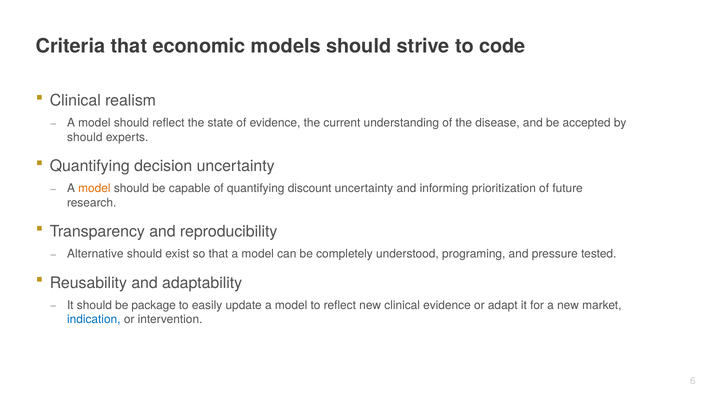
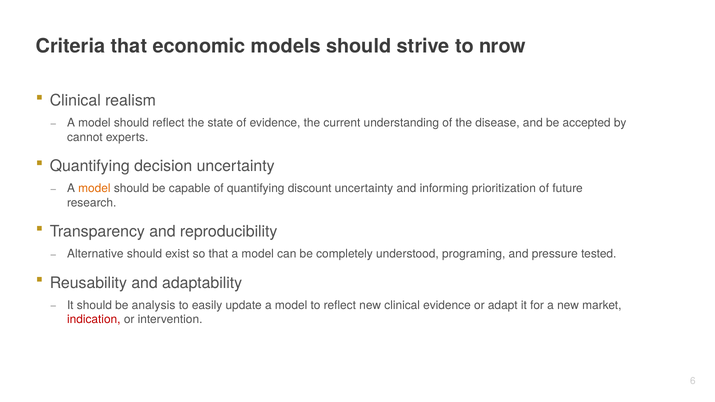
code: code -> nrow (502, 46)
should: should -> cannot (85, 137)
package: package -> analysis (154, 305)
indication colour: blue -> red (94, 320)
